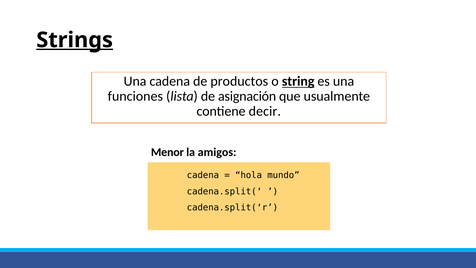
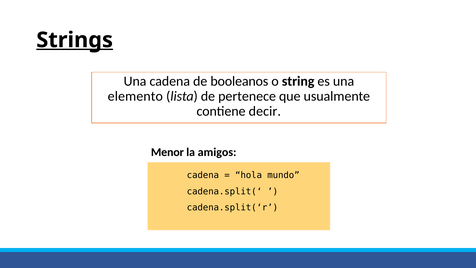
productos: productos -> booleanos (239, 81)
string underline: present -> none (298, 81)
funciones: funciones -> elemento (135, 96)
asignación: asignación -> pertenece (247, 96)
